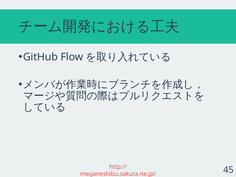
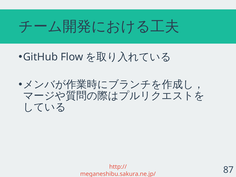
45: 45 -> 87 (228, 170)
